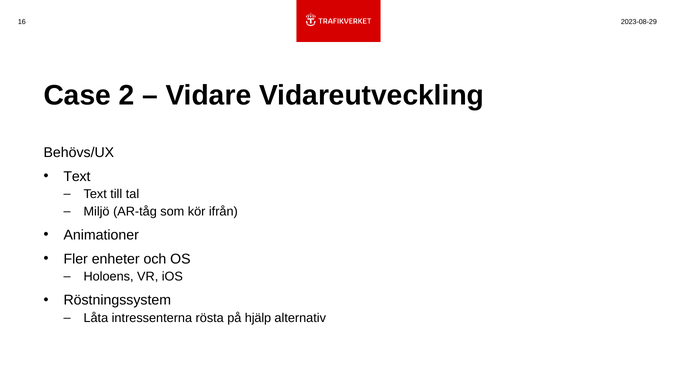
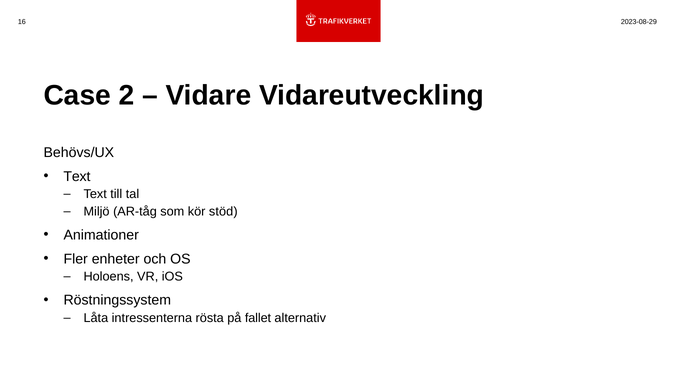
ifrån: ifrån -> stöd (223, 211)
hjälp: hjälp -> fallet (258, 318)
